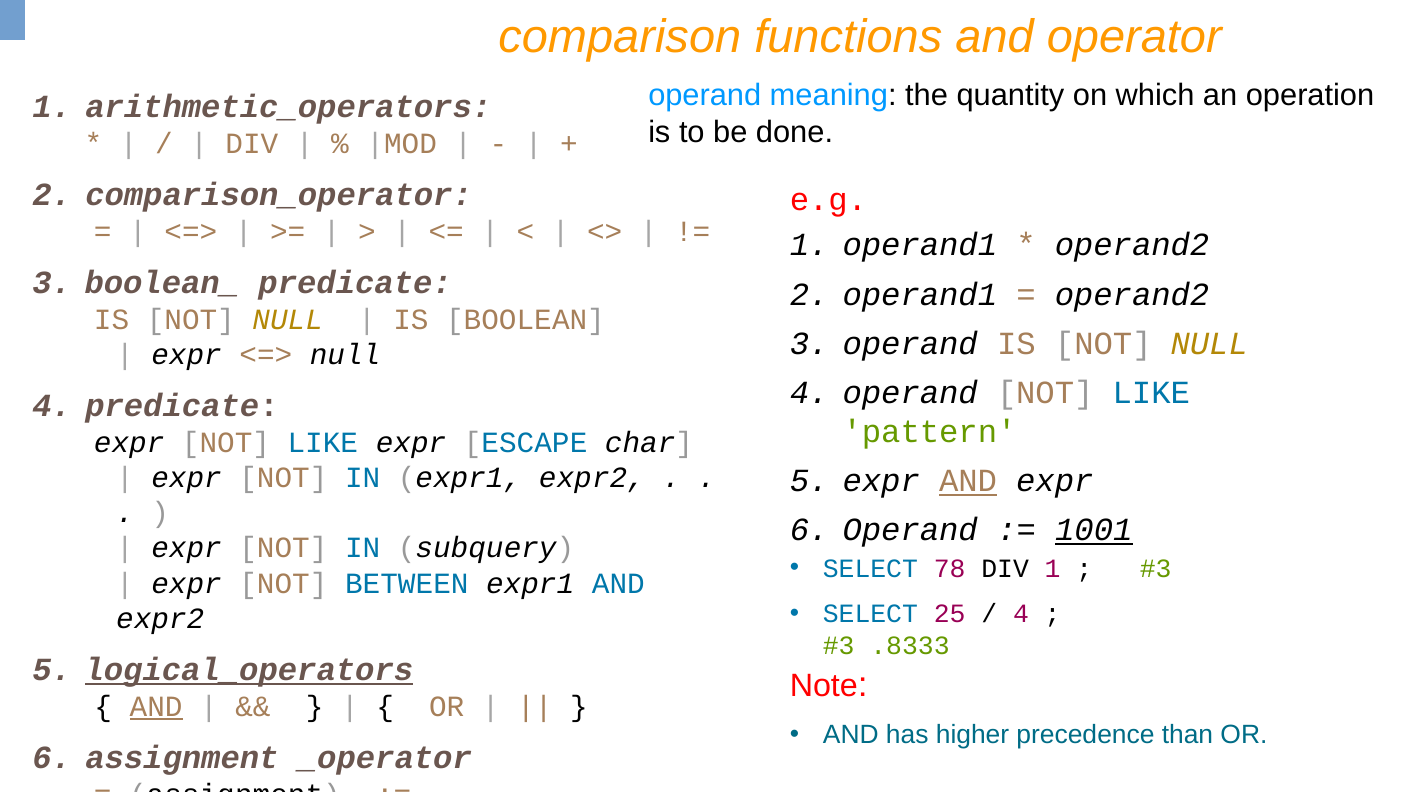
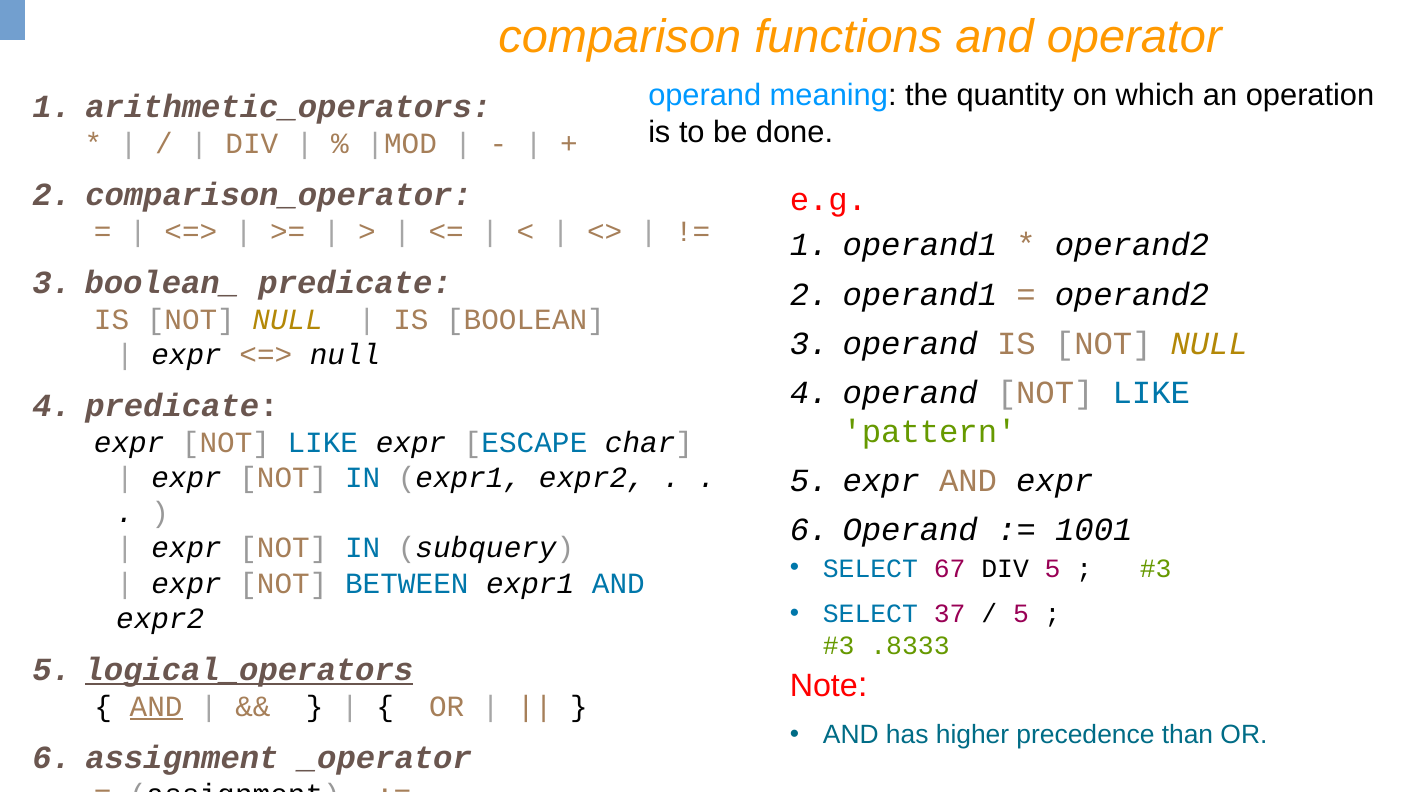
AND underline: present -> none (968, 481)
1001 underline: present -> none (1094, 531)
78: 78 -> 67 (950, 569)
DIV 1: 1 -> 5 (1053, 569)
25: 25 -> 37 (950, 615)
4: 4 -> 5 (1021, 615)
